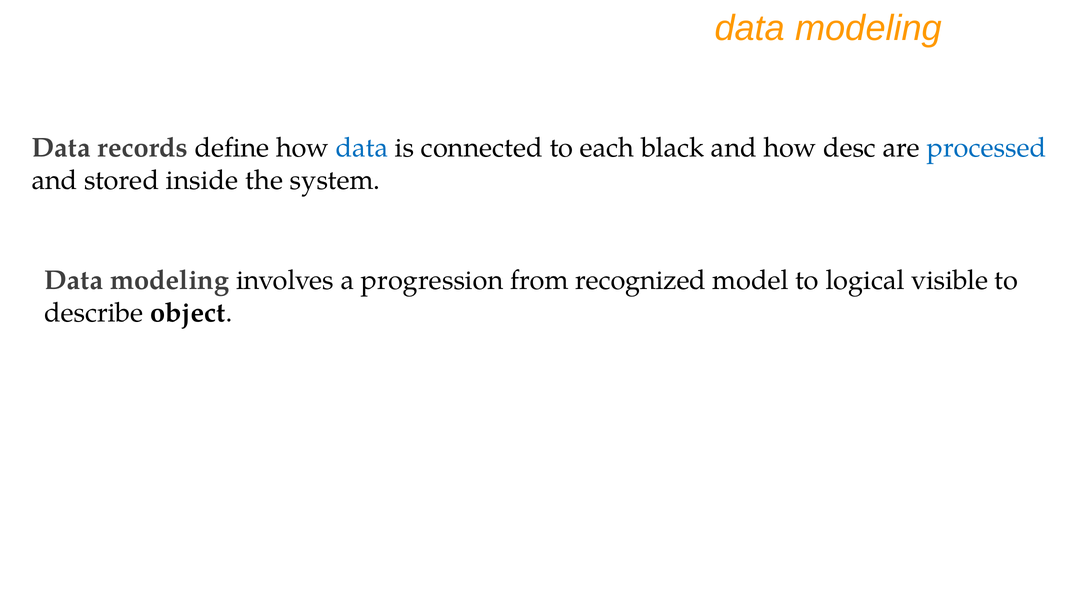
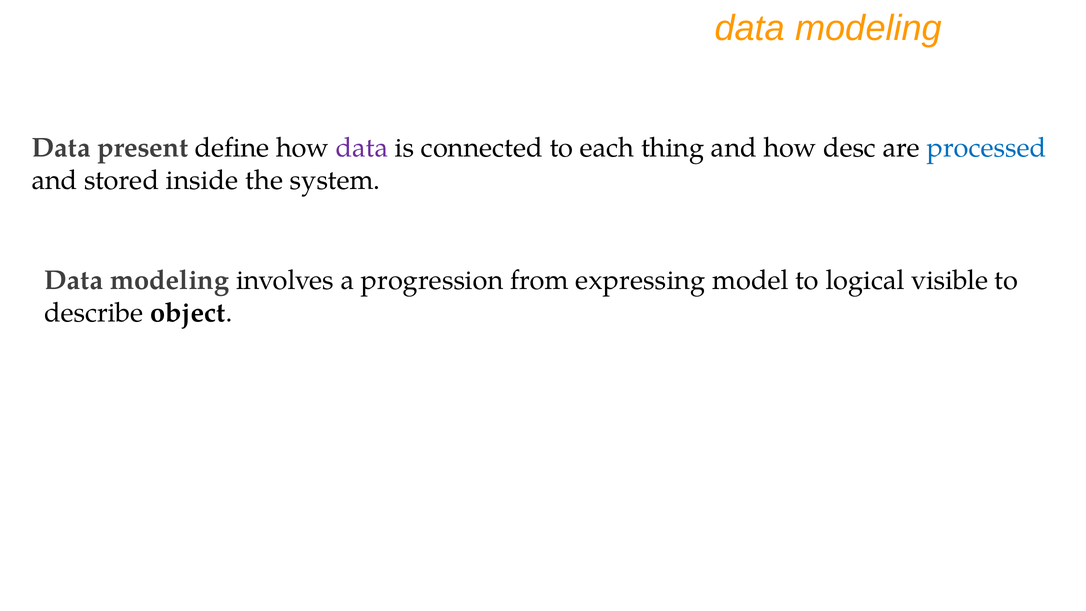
records: records -> present (143, 148)
data colour: blue -> purple (362, 148)
black: black -> thing (673, 148)
recognized: recognized -> expressing (641, 280)
